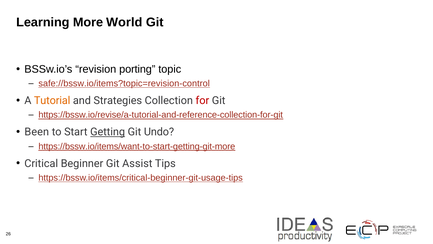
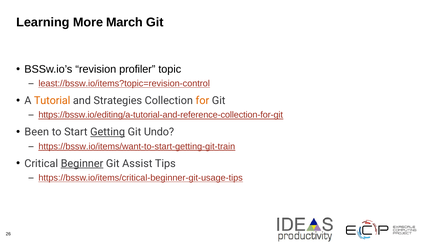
World: World -> March (124, 22)
porting: porting -> profiler (137, 69)
safe://bssw.io/items?topic=revision-control: safe://bssw.io/items?topic=revision-control -> least://bssw.io/items?topic=revision-control (124, 83)
for colour: red -> orange (202, 100)
https://bssw.io/revise/a-tutorial-and-reference-collection-for-git: https://bssw.io/revise/a-tutorial-and-reference-collection-for-git -> https://bssw.io/editing/a-tutorial-and-reference-collection-for-git (161, 115)
https://bssw.io/items/want-to-start-getting-git-more: https://bssw.io/items/want-to-start-getting-git-more -> https://bssw.io/items/want-to-start-getting-git-train (137, 146)
Beginner underline: none -> present (82, 163)
